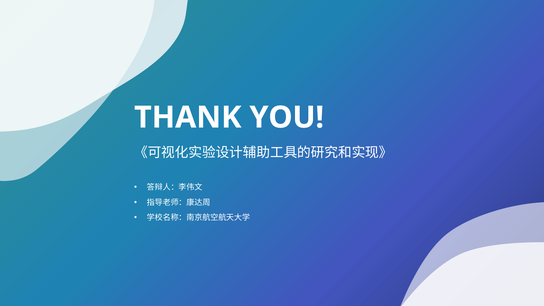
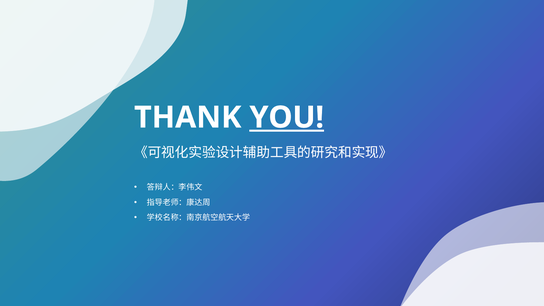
YOU underline: none -> present (287, 117)
